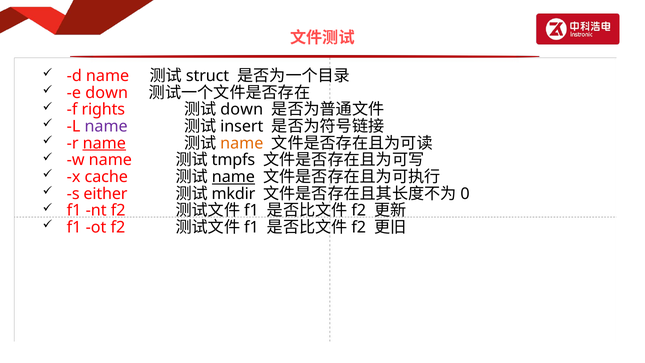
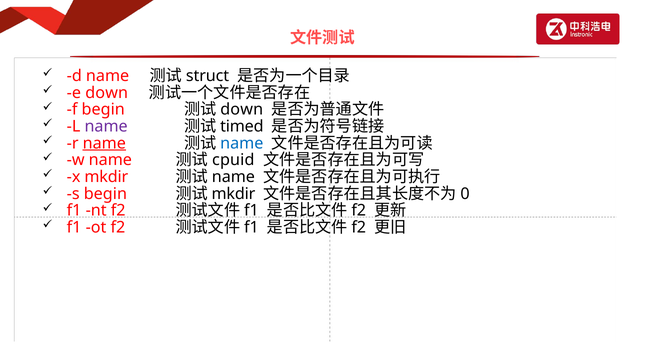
f rights: rights -> begin (103, 110)
insert: insert -> timed (242, 126)
name colour: orange -> blue (242, 143)
tmpfs: tmpfs -> cpuid (233, 160)
x cache: cache -> mkdir (106, 177)
name underline: present -> none (233, 177)
s either: either -> begin (105, 194)
